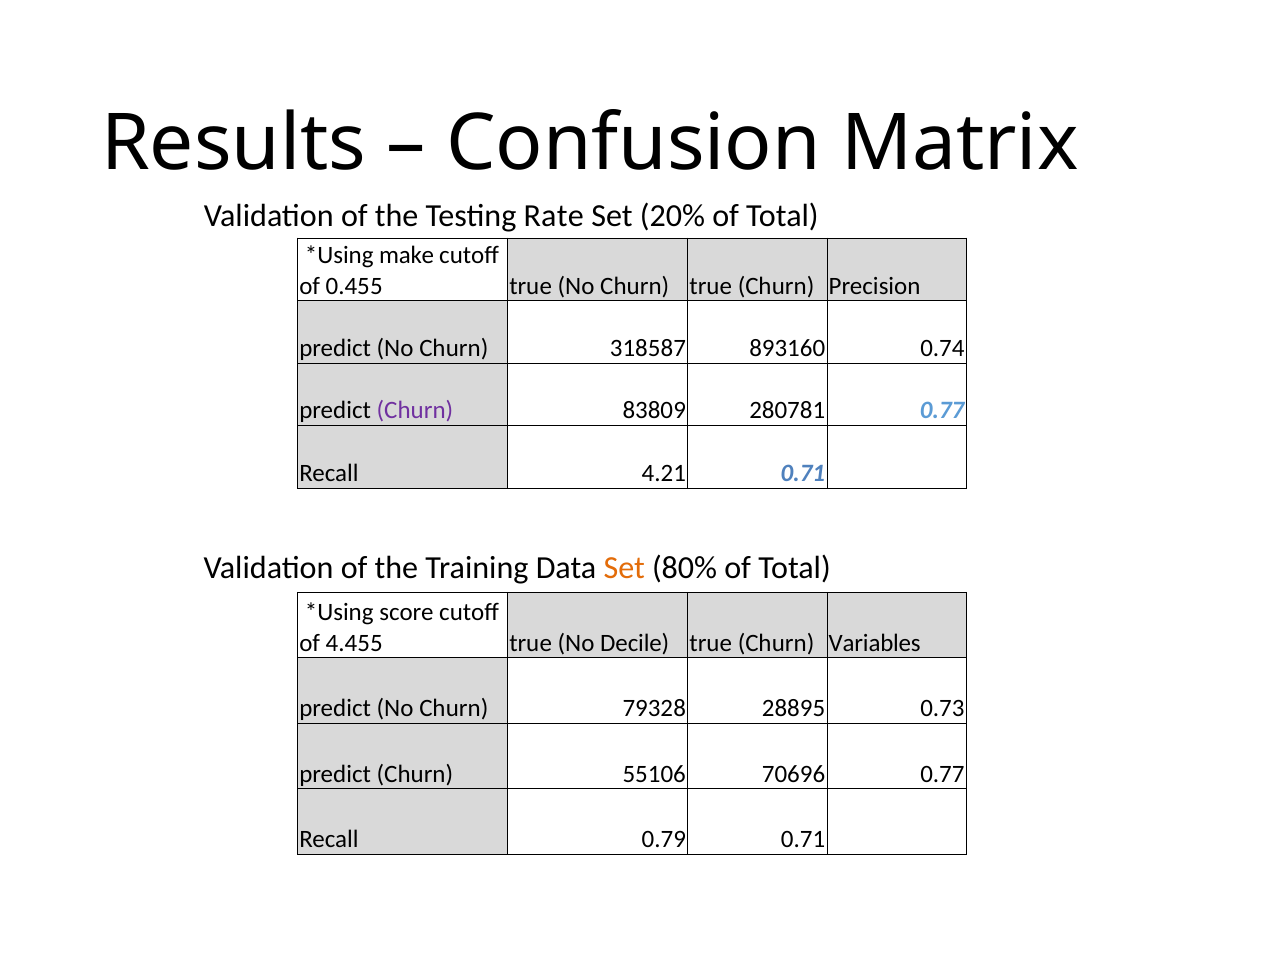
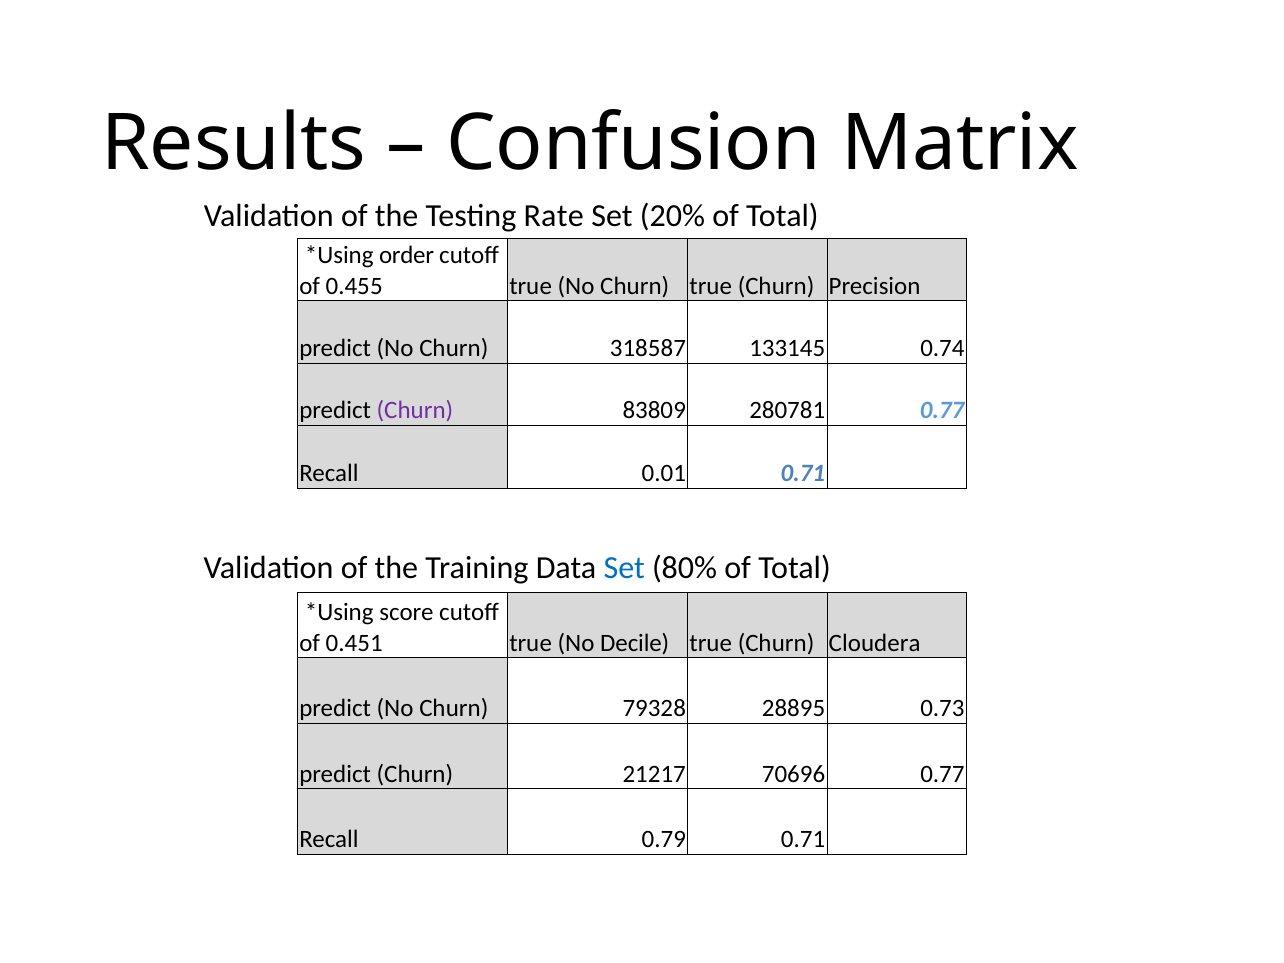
make: make -> order (407, 255)
893160: 893160 -> 133145 (787, 348)
4.21: 4.21 -> 0.01 (664, 473)
Set colour: orange -> blue (624, 568)
4.455: 4.455 -> 0.451 (354, 643)
Variables: Variables -> Cloudera (875, 643)
55106: 55106 -> 21217 (654, 774)
